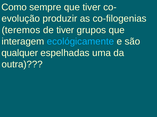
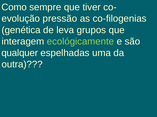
produzir: produzir -> pressão (60, 19)
teremos: teremos -> genética (21, 30)
de tiver: tiver -> leva (65, 30)
ecológicamente colour: light blue -> light green (80, 42)
